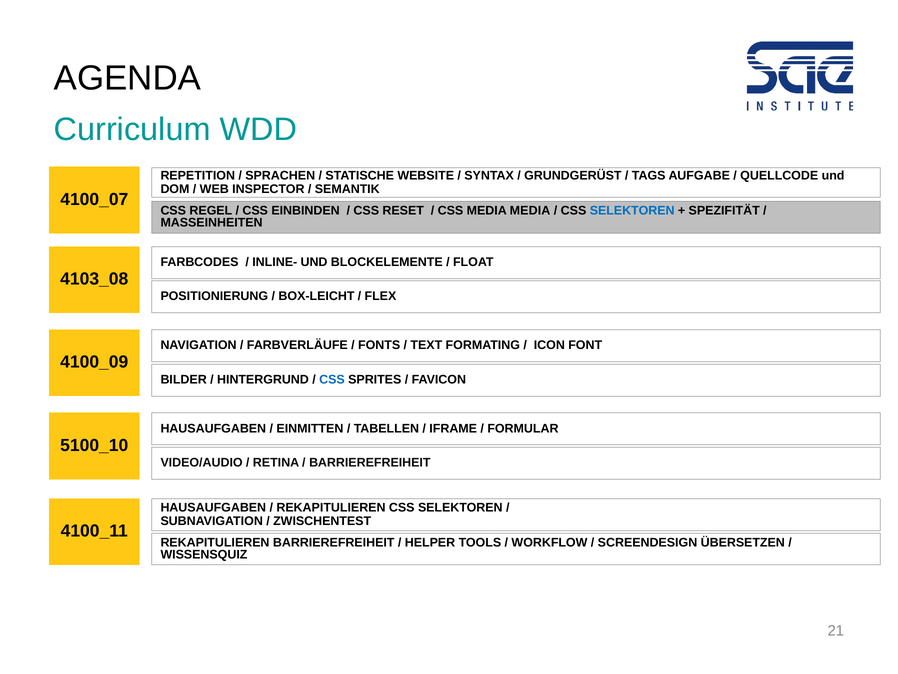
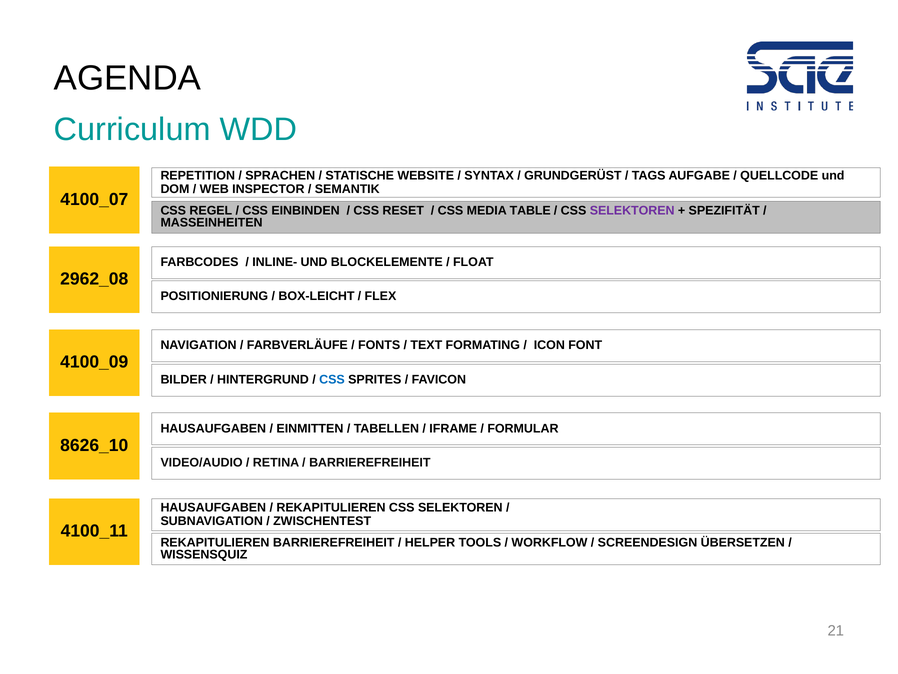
MEDIA MEDIA: MEDIA -> TABLE (530, 210)
SELEKTOREN colour: blue -> purple (632, 210)
4103_08: 4103_08 -> 2962_08 (94, 279)
5100_10: 5100_10 -> 8626_10 (94, 445)
